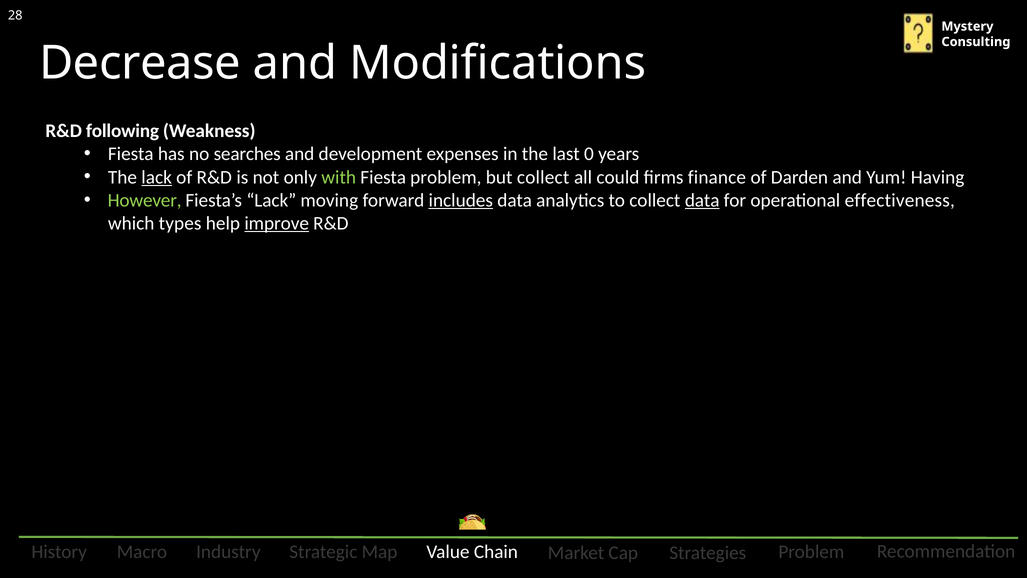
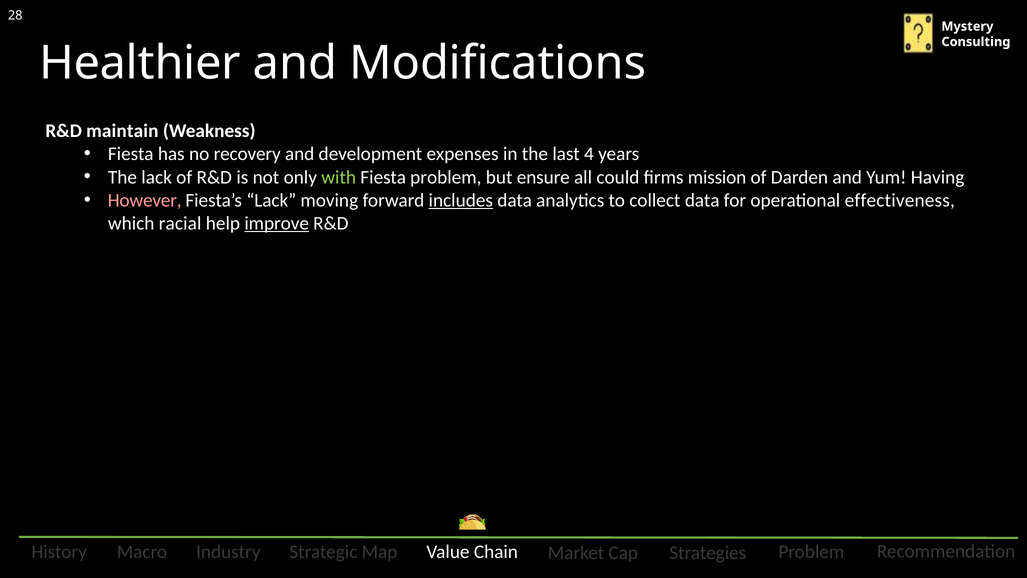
Decrease: Decrease -> Healthier (140, 63)
following: following -> maintain (122, 131)
searches: searches -> recovery (247, 154)
0: 0 -> 4 (589, 154)
lack underline: present -> none (157, 177)
but collect: collect -> ensure (543, 177)
finance: finance -> mission (717, 177)
However colour: light green -> pink (145, 200)
data underline: present -> none (702, 200)
types: types -> racial (180, 223)
